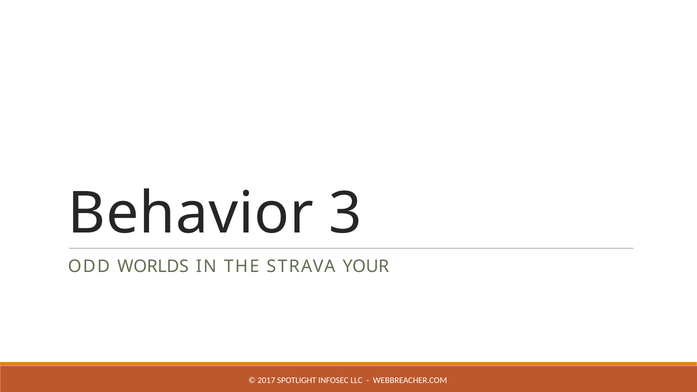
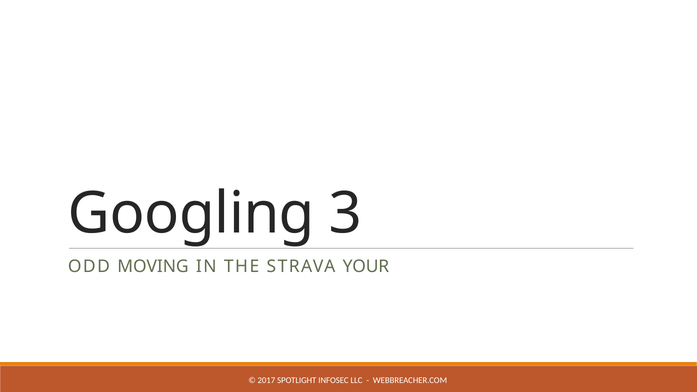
Behavior: Behavior -> Googling (191, 214)
WORLDS: WORLDS -> MOVING (153, 267)
